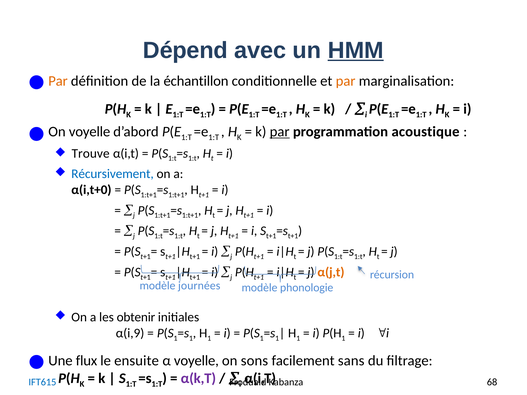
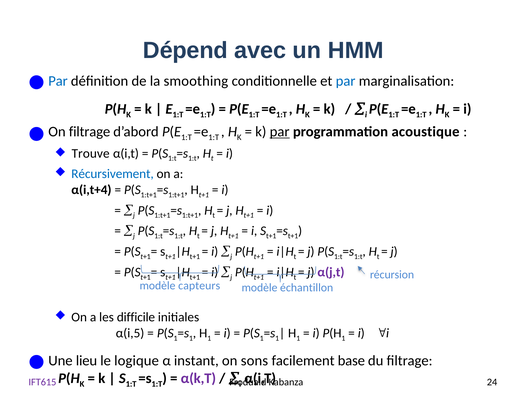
HMM underline: present -> none (356, 50)
Par colour: orange -> blue (58, 81)
échantillon: échantillon -> smoothing (196, 81)
par colour: orange -> blue (346, 81)
voyelle: voyelle -> filtrage (90, 132)
α(i,t+0: α(i,t+0 -> α(i,t+4 (91, 190)
α(j,t colour: orange -> purple (331, 272)
journées: journées -> capteurs (199, 286)
phonologie: phonologie -> échantillon (307, 288)
obtenir: obtenir -> difficile (136, 317)
α(i,9: α(i,9 -> α(i,5 (130, 333)
flux: flux -> lieu (87, 361)
ensuite: ensuite -> logique (137, 361)
α voyelle: voyelle -> instant (196, 361)
sans: sans -> base (351, 361)
IFT615 colour: blue -> purple (42, 382)
68: 68 -> 24 (492, 382)
